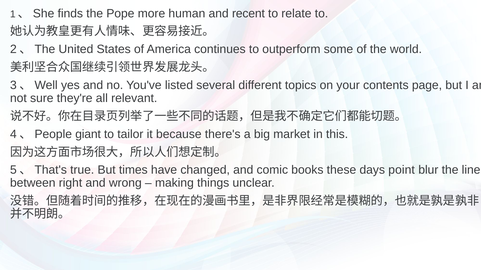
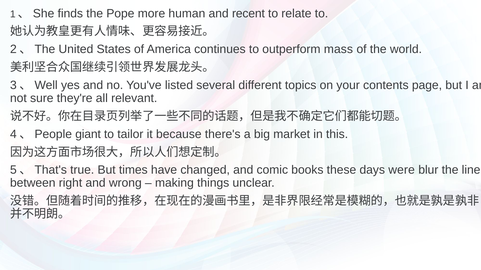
some: some -> mass (338, 49)
point: point -> were (402, 170)
